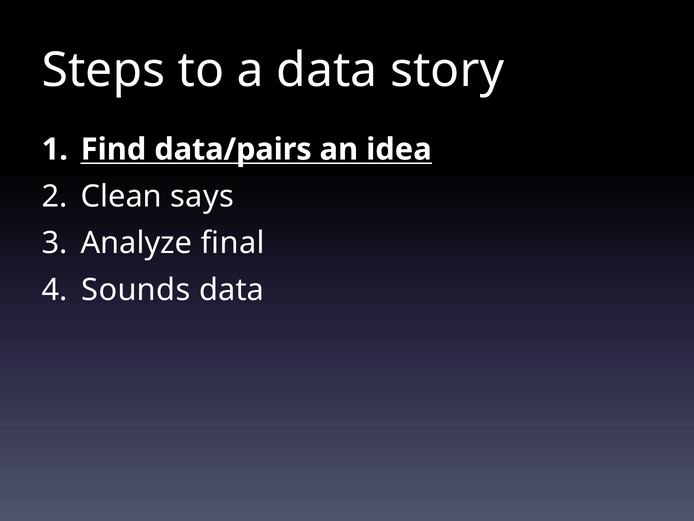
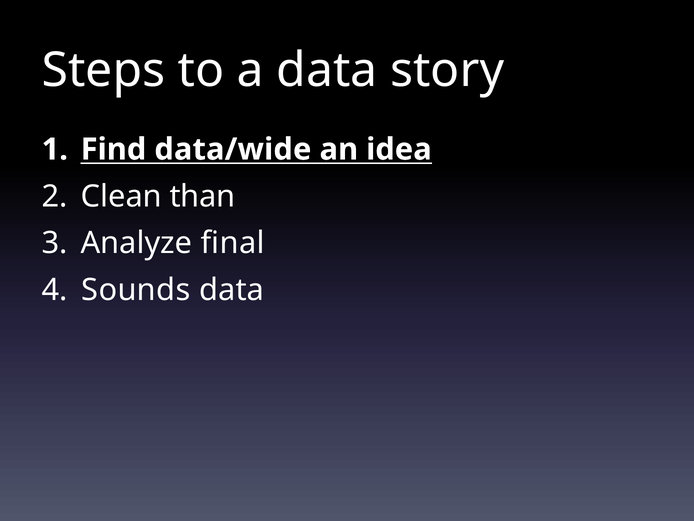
data/pairs: data/pairs -> data/wide (233, 149)
says: says -> than (202, 196)
